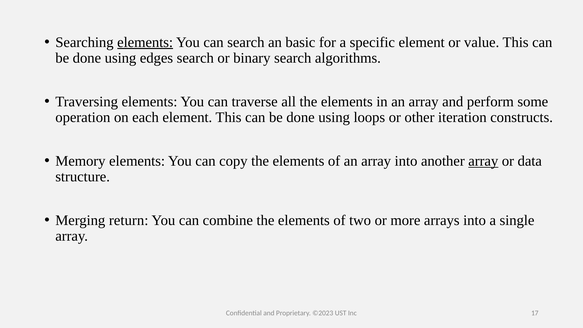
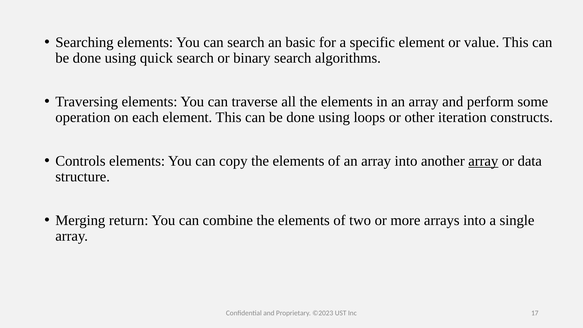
elements underline: present -> none (145, 42)
edges: edges -> quick (156, 58)
Memory: Memory -> Controls (80, 161)
